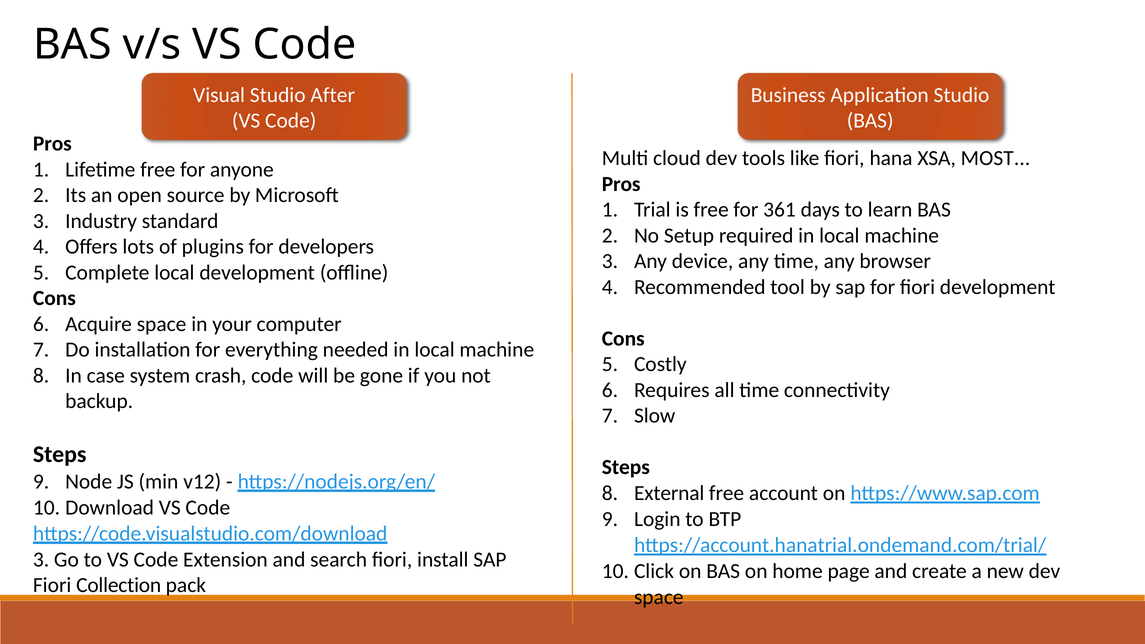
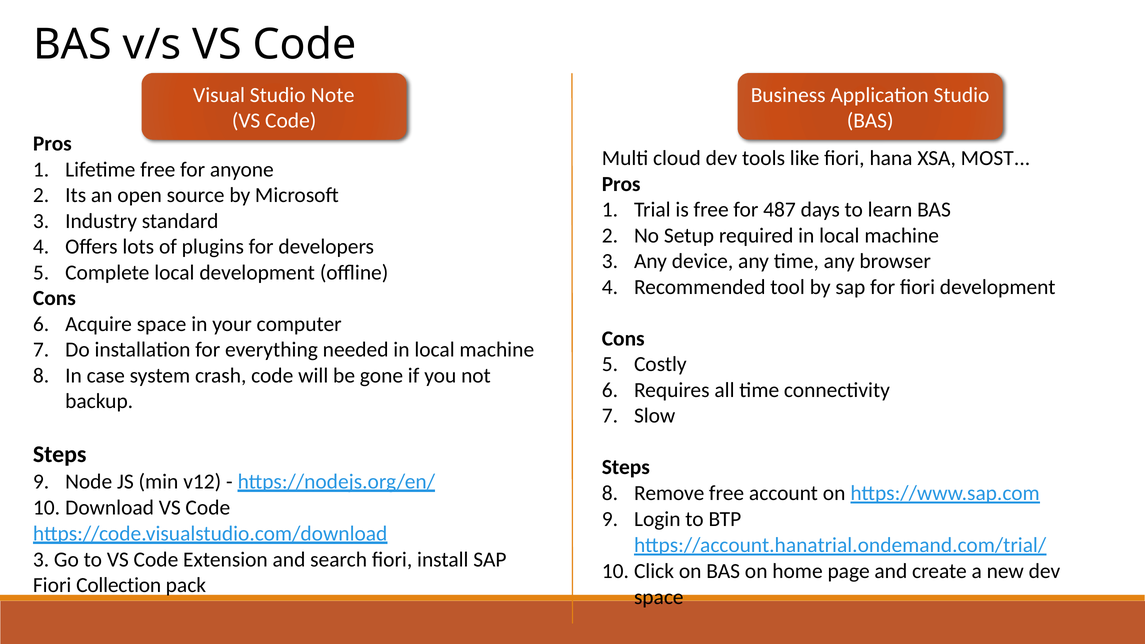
After: After -> Note (333, 95)
361: 361 -> 487 (780, 210)
External: External -> Remove (669, 493)
